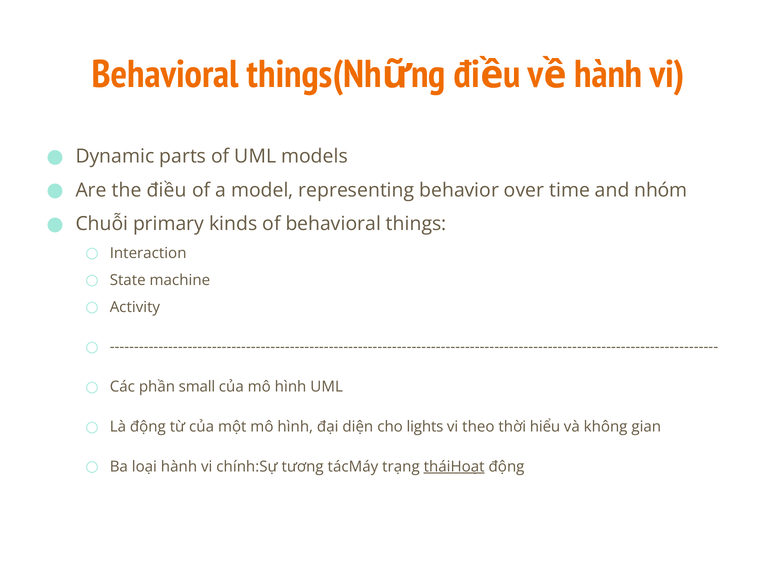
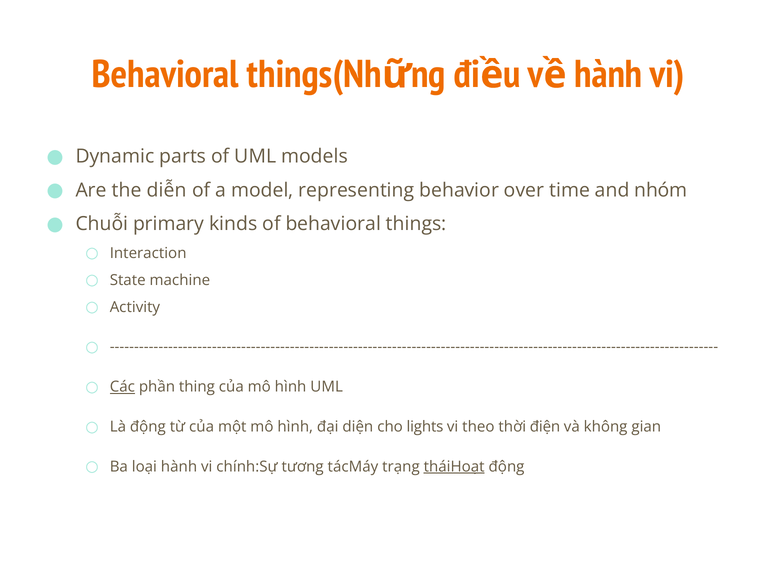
điều: điều -> diễn (167, 190)
Các underline: none -> present (122, 387)
small: small -> thing (197, 387)
hiểu: hiểu -> điện (545, 427)
